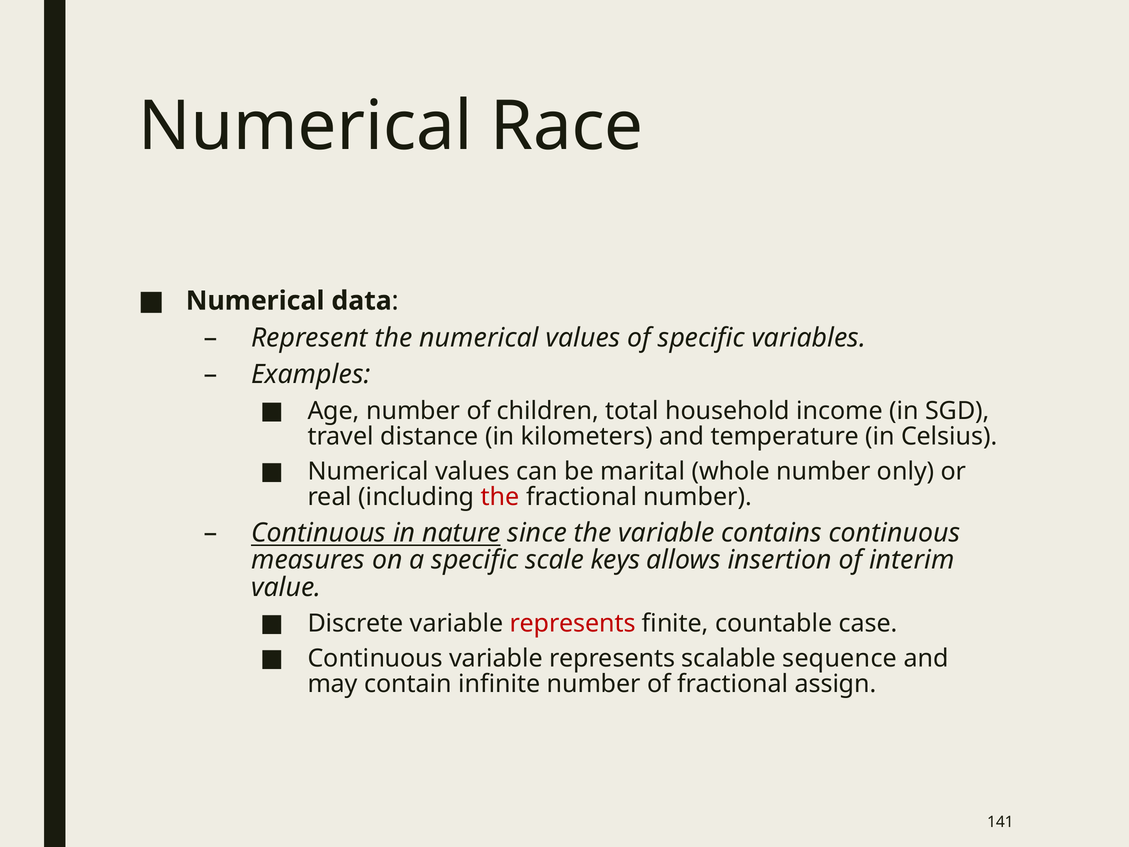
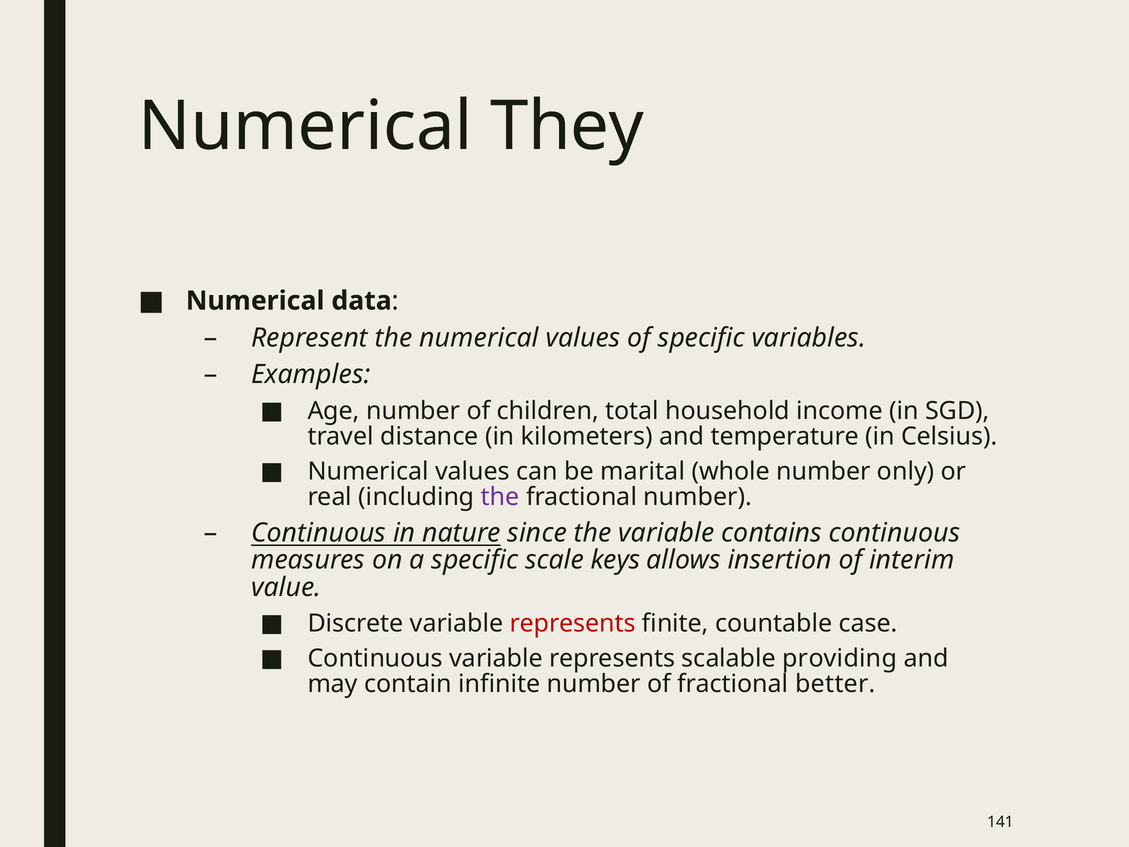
Race: Race -> They (567, 126)
the colour: red -> purple (500, 497)
sequence: sequence -> providing (840, 659)
assign: assign -> better (835, 684)
